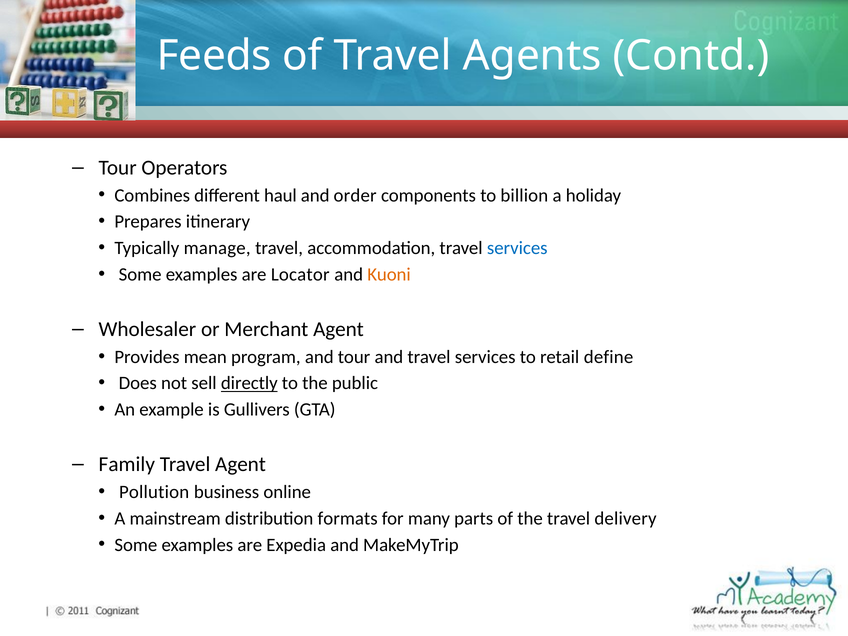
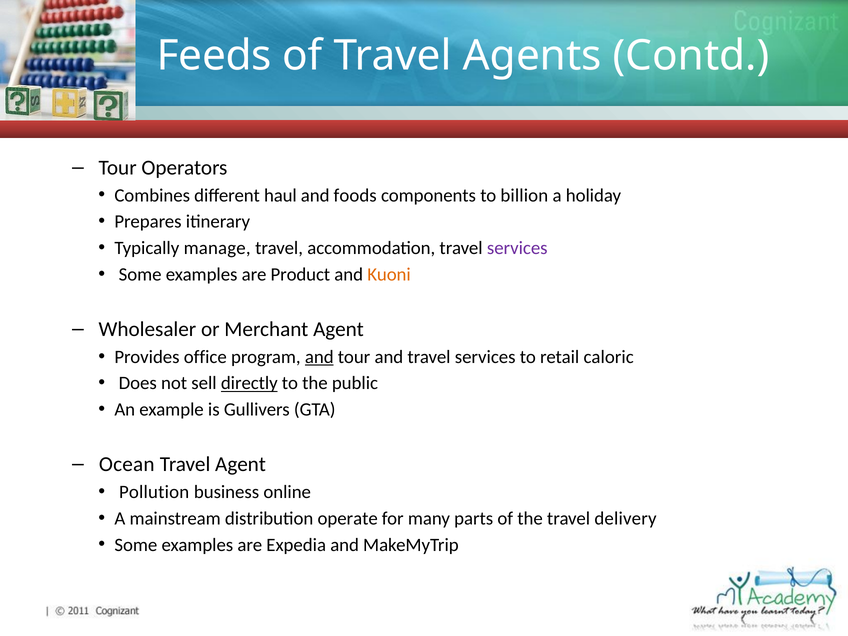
order: order -> foods (355, 195)
services colour: blue -> purple (517, 248)
Locator: Locator -> Product (300, 274)
mean: mean -> office (205, 357)
and underline: none -> present (319, 357)
define: define -> caloric (609, 357)
Family: Family -> Ocean (127, 464)
formats: formats -> operate (348, 518)
